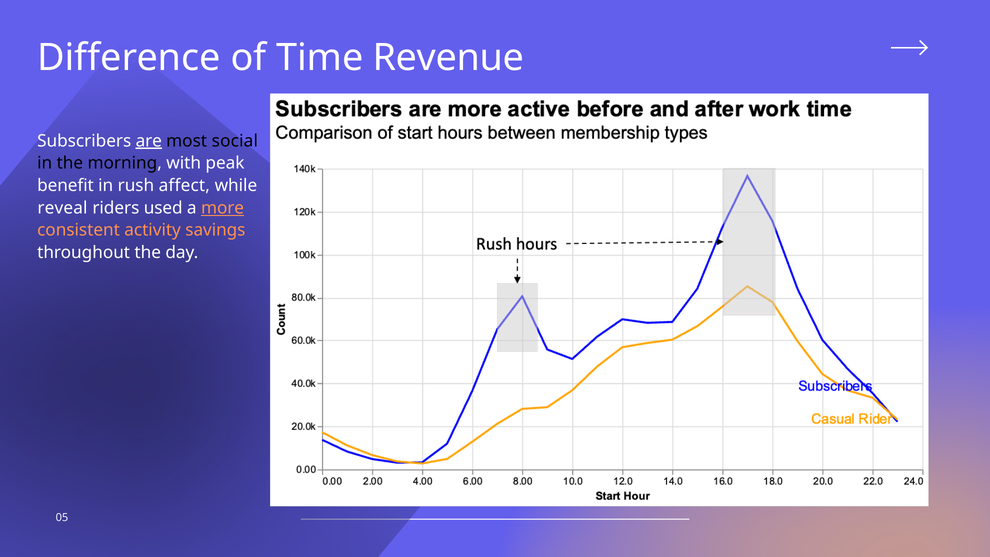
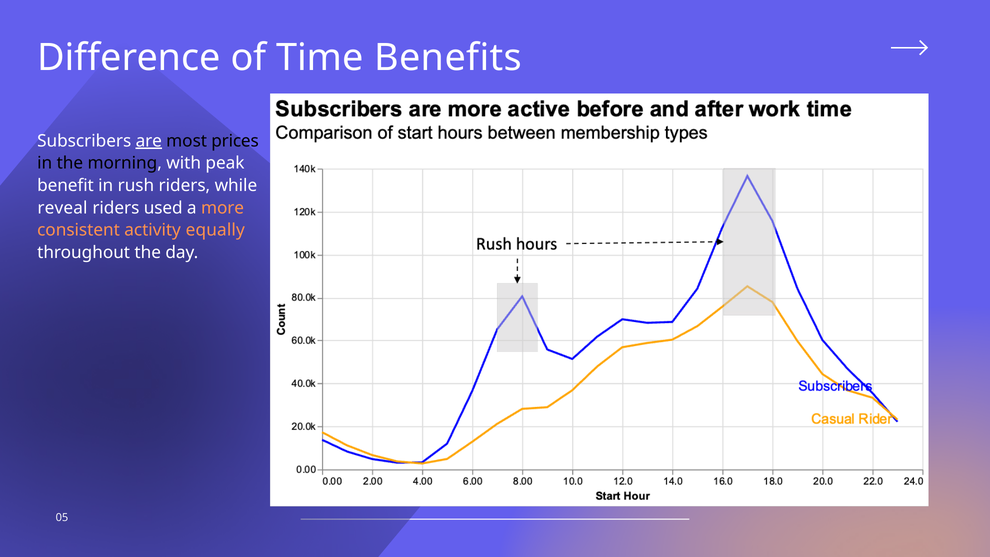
Revenue: Revenue -> Benefits (448, 58)
social: social -> prices (235, 141)
rush affect: affect -> riders (184, 186)
more underline: present -> none (223, 208)
savings: savings -> equally (215, 230)
